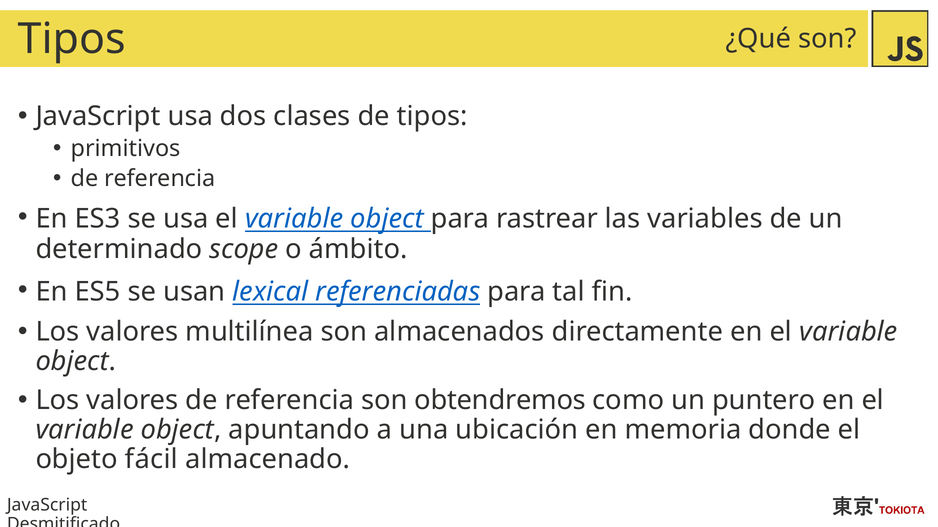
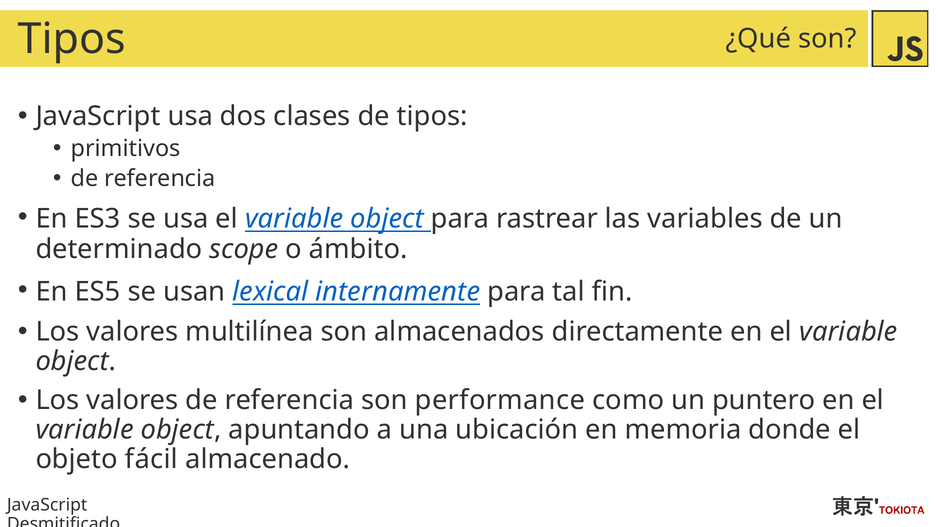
referenciadas: referenciadas -> internamente (398, 292)
obtendremos: obtendremos -> performance (500, 401)
